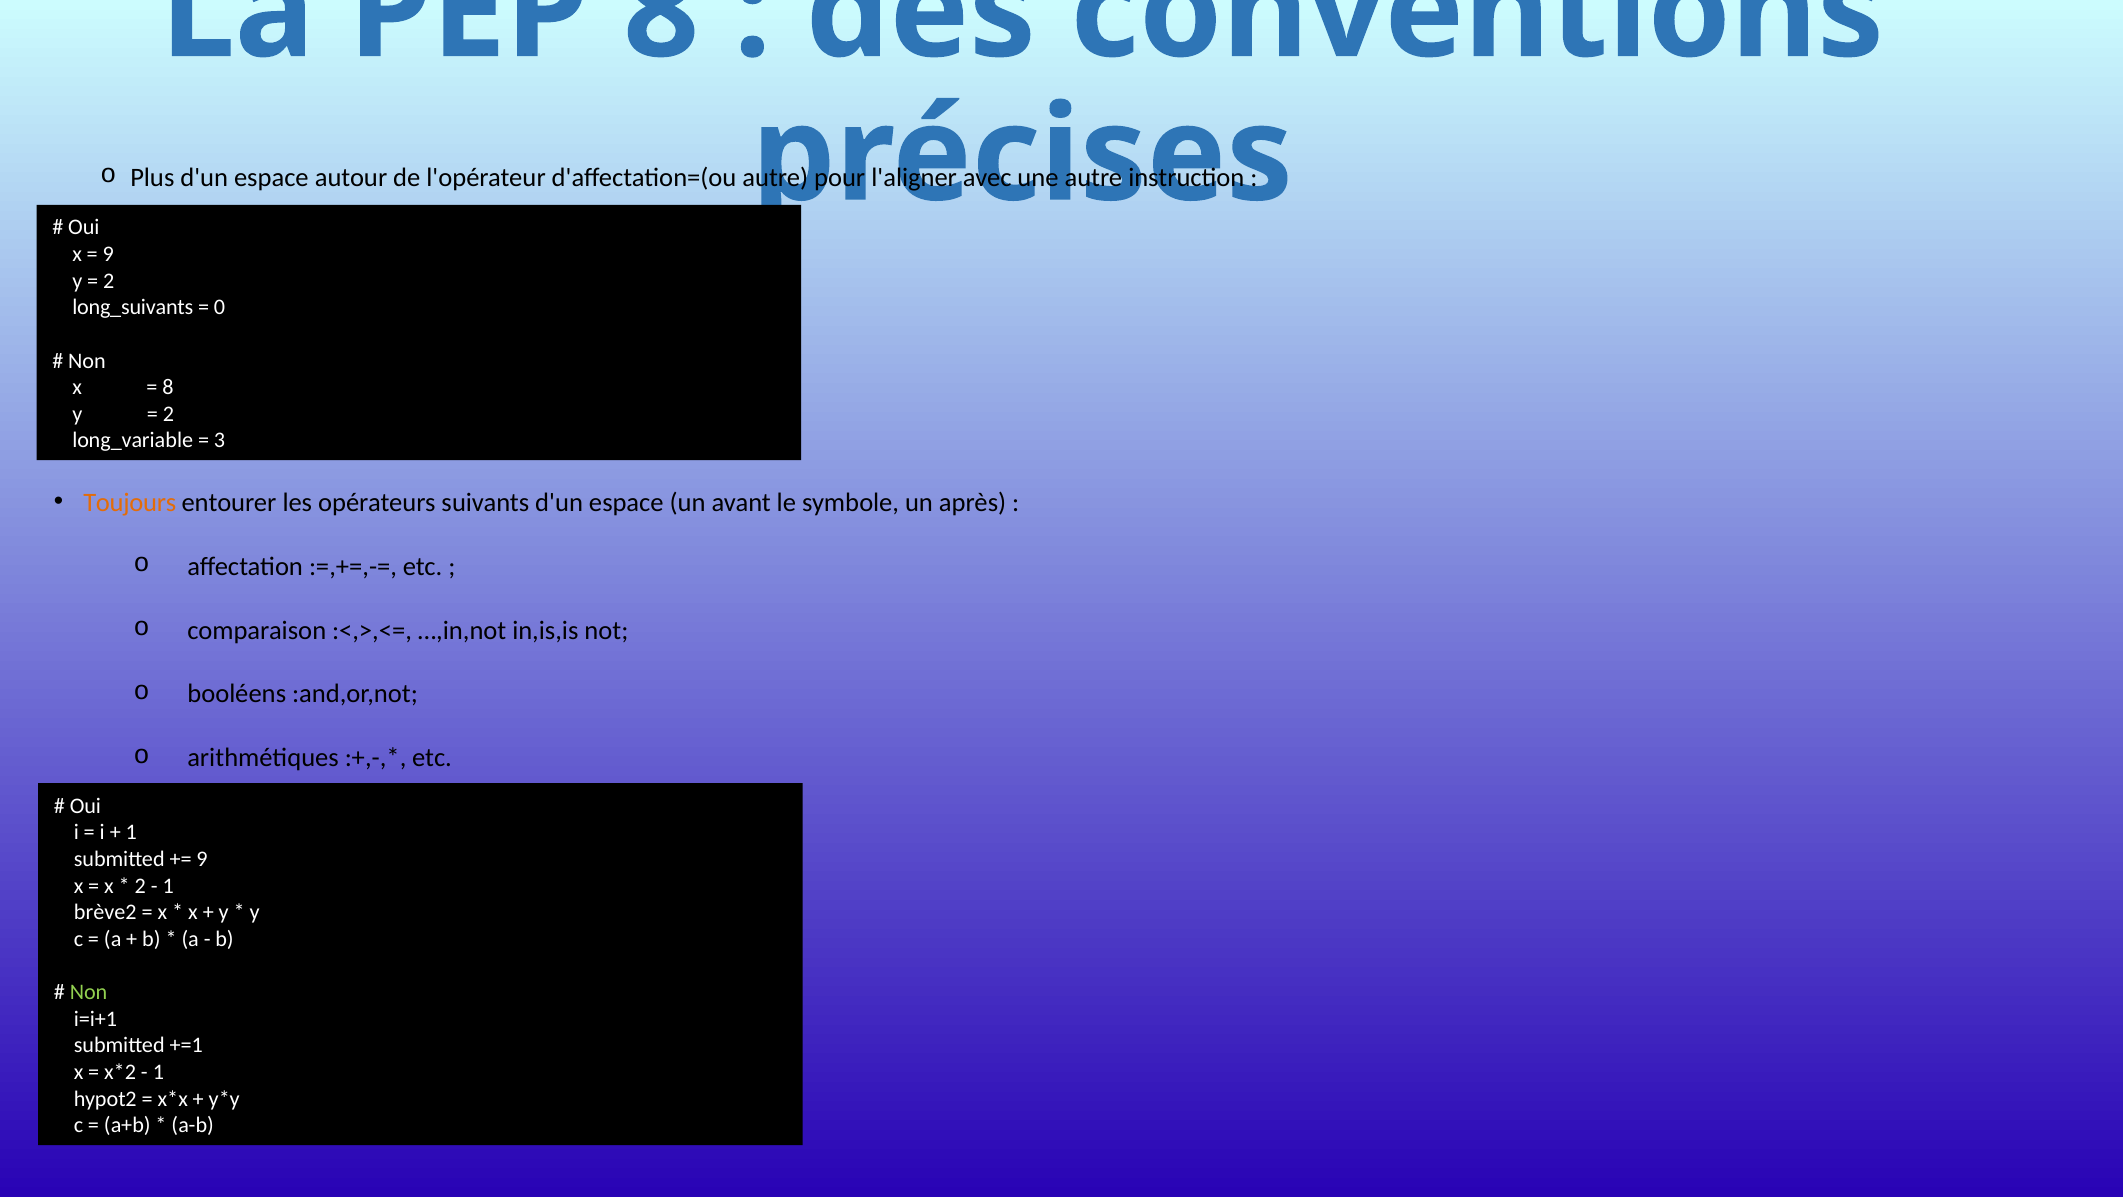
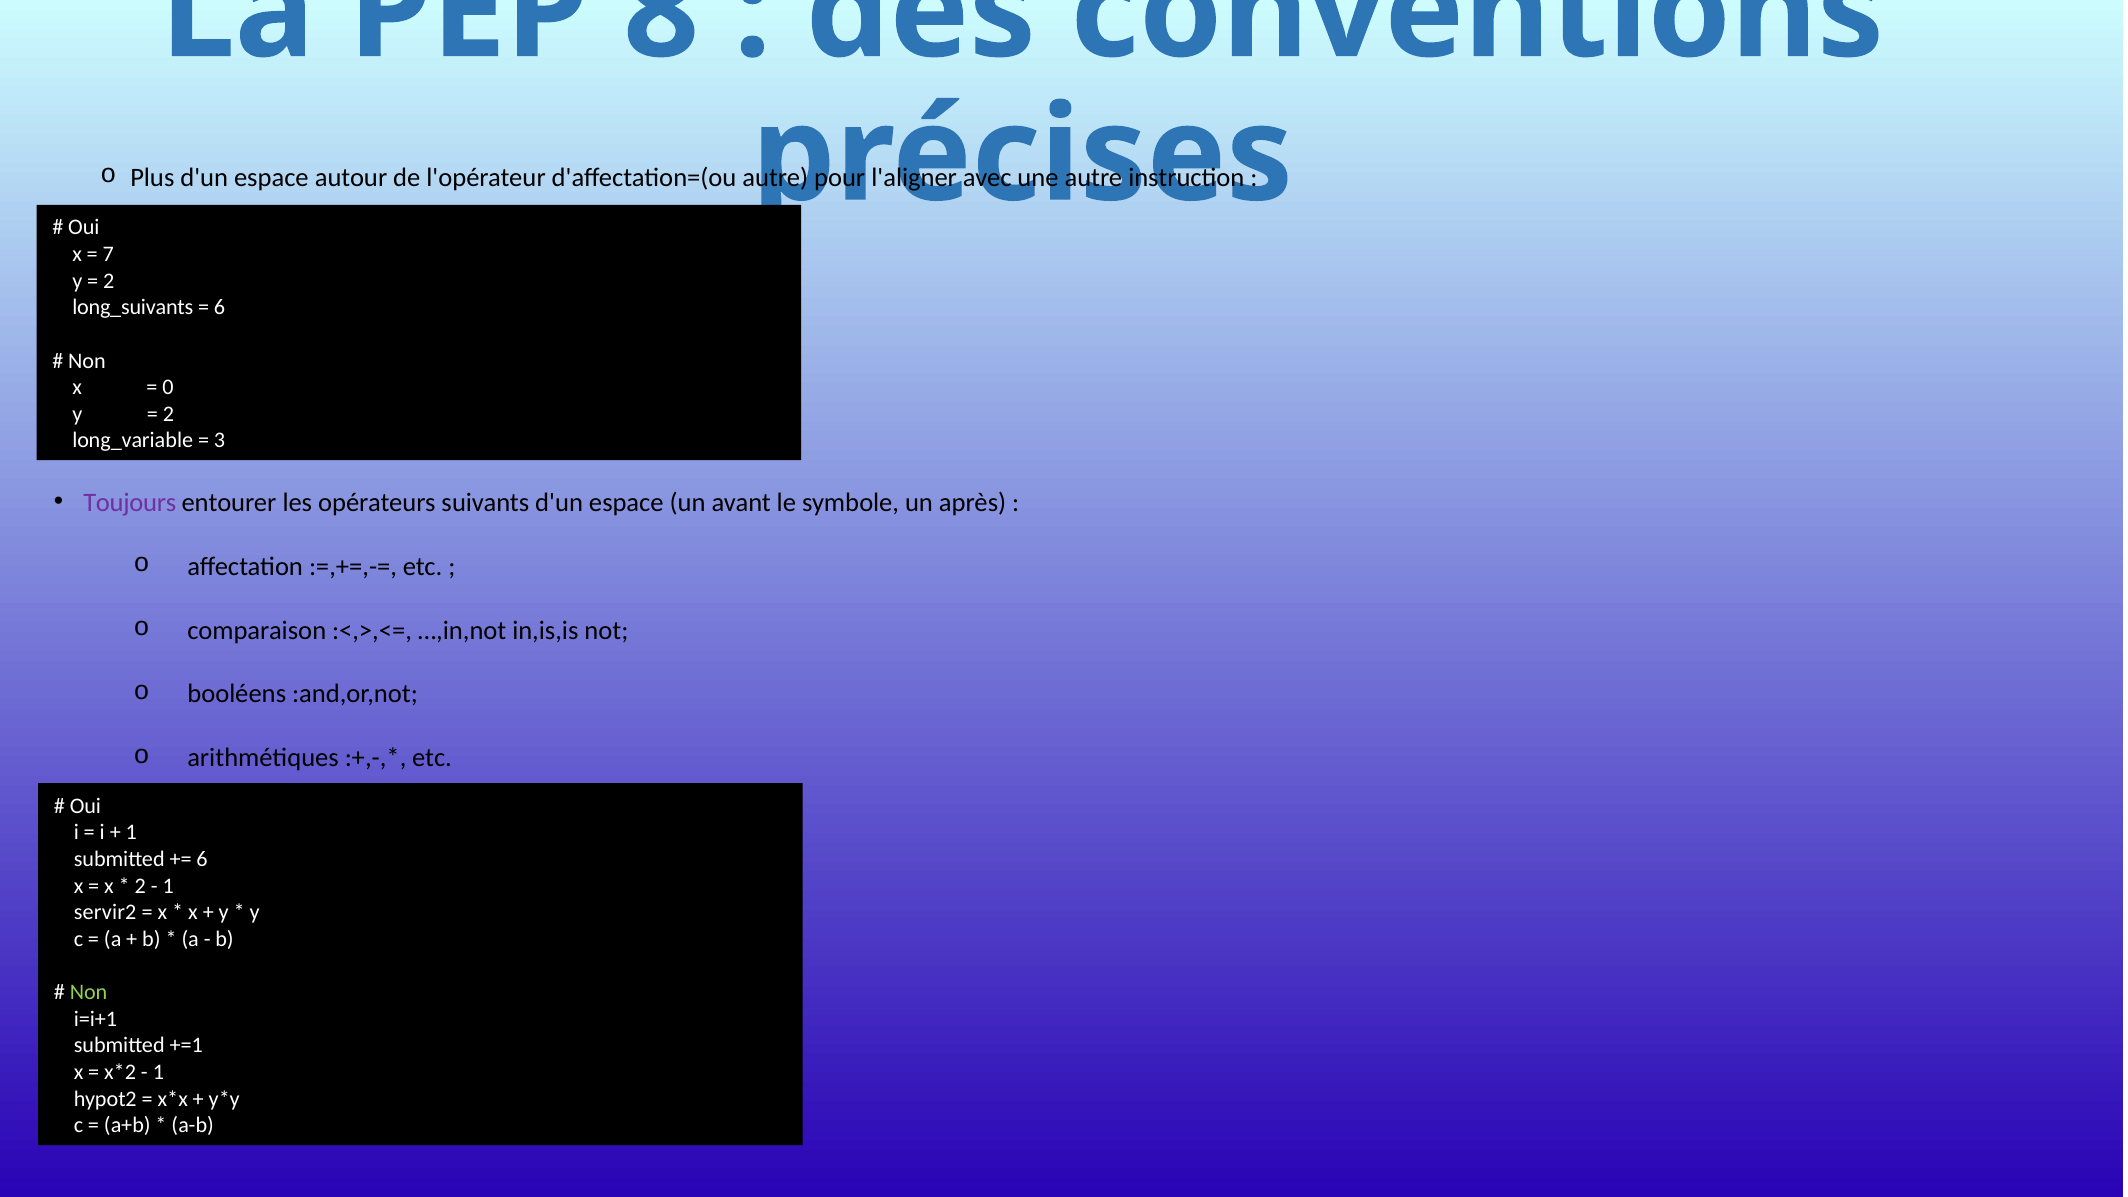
9: 9 -> 7 (108, 254)
0: 0 -> 6 (220, 307)
8: 8 -> 0 (168, 387)
Toujours colour: orange -> purple (130, 503)
9: 9 -> 6 (202, 859)
brève2: brève2 -> servir2 (105, 912)
